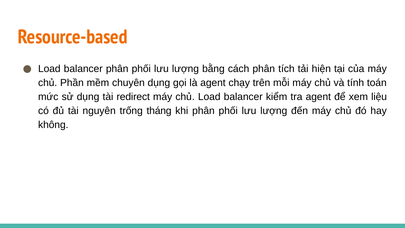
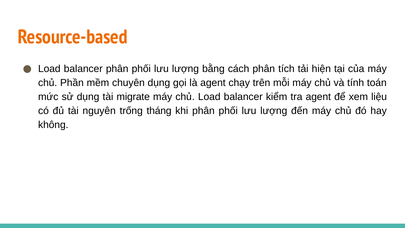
redirect: redirect -> migrate (133, 97)
